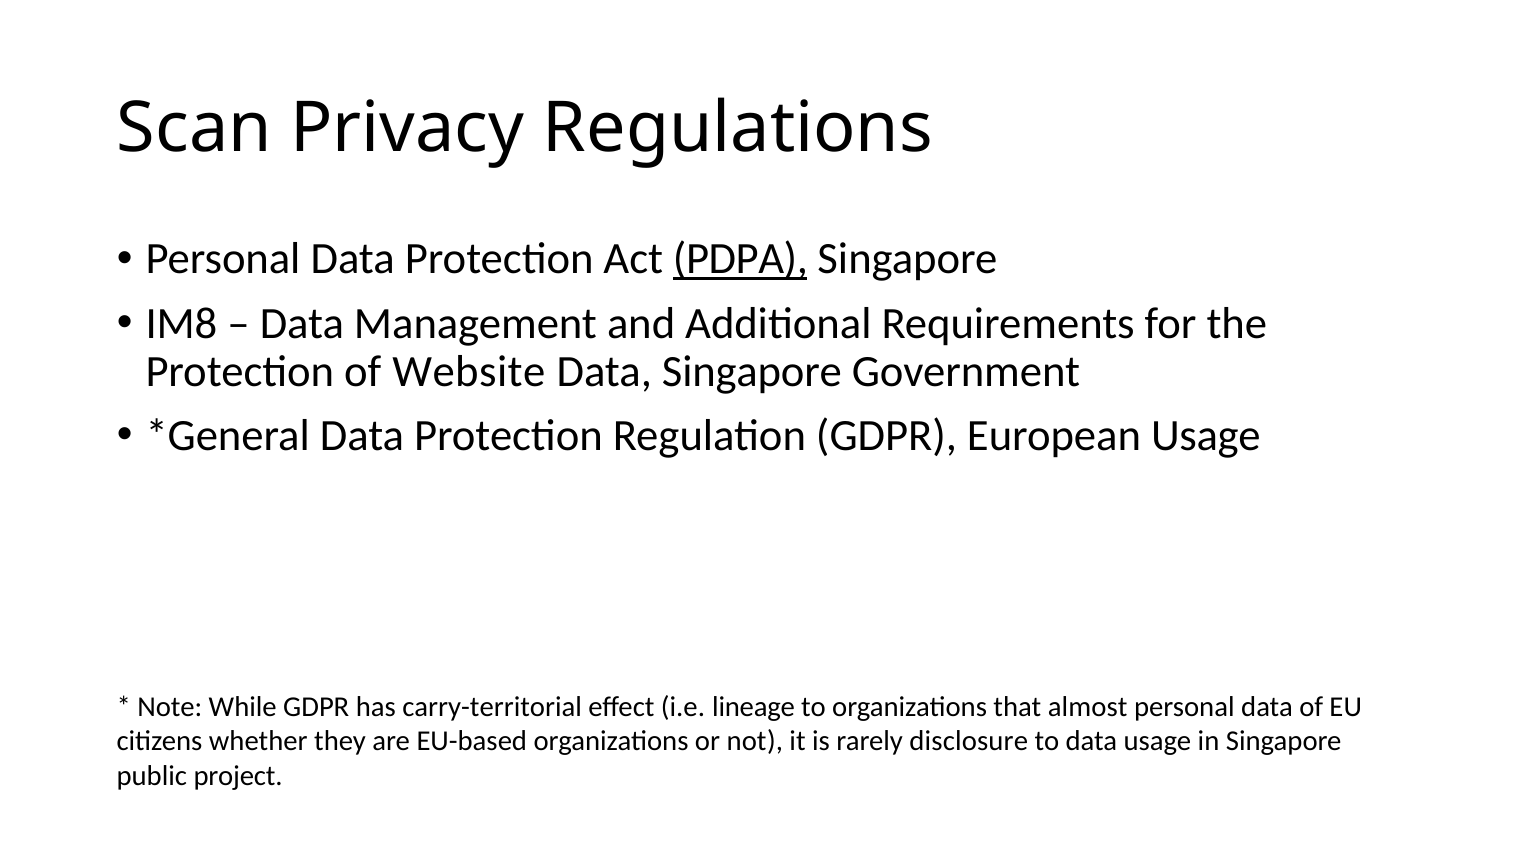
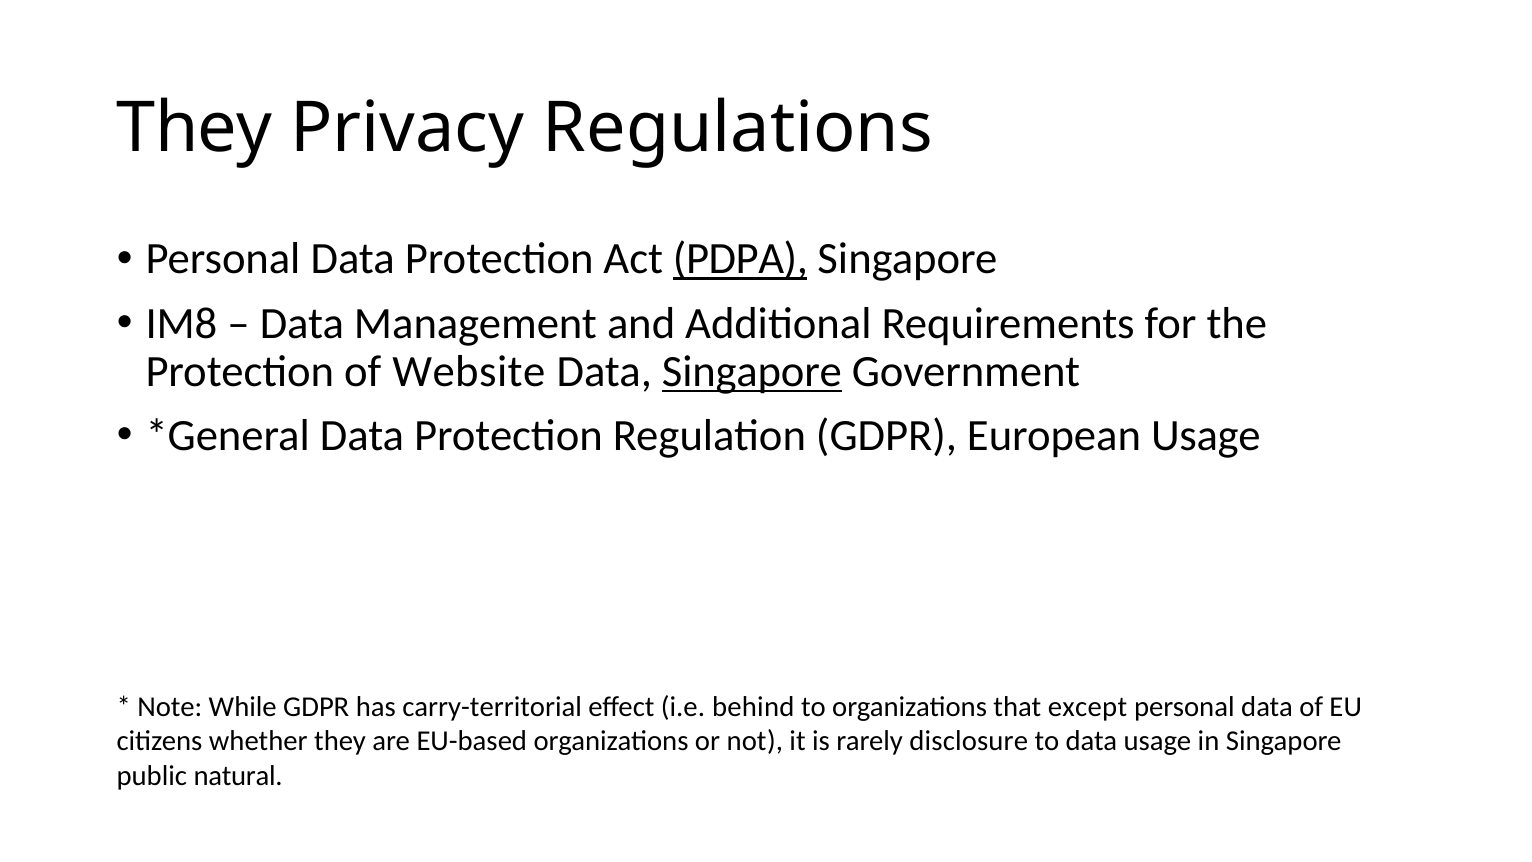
Scan: Scan -> They (195, 129)
Singapore underline: none -> present (752, 372)
lineage: lineage -> behind (753, 707)
almost: almost -> except (1088, 707)
project: project -> natural (238, 776)
